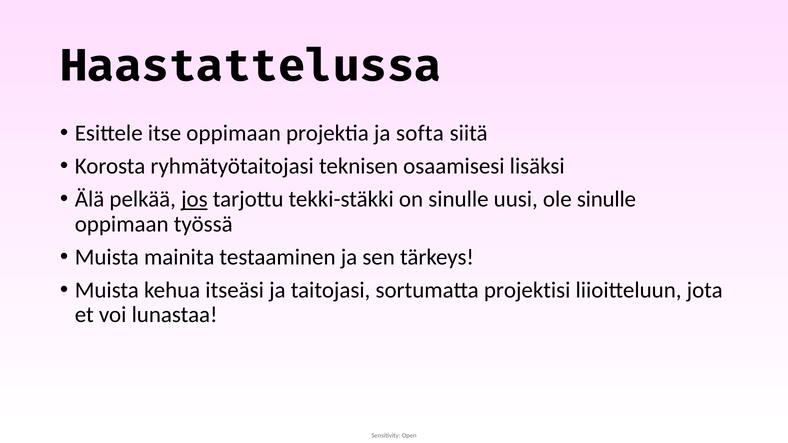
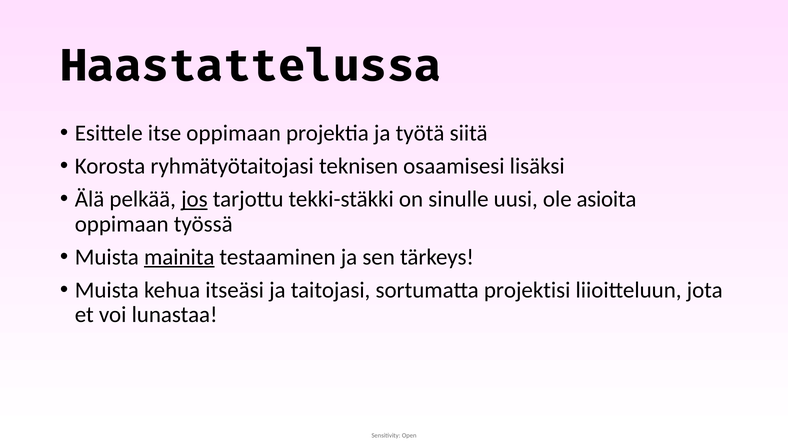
softa: softa -> työtä (420, 133)
ole sinulle: sinulle -> asioita (606, 199)
mainita underline: none -> present (179, 257)
